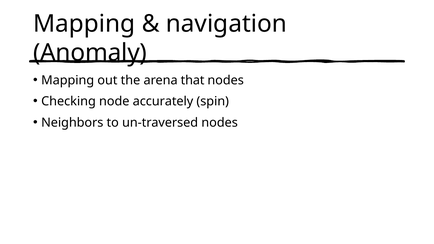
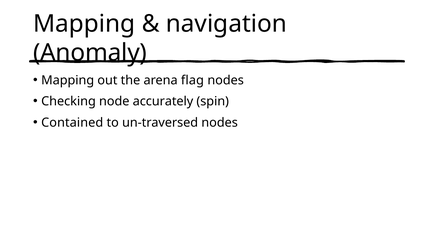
that: that -> flag (192, 80)
Neighbors: Neighbors -> Contained (72, 123)
